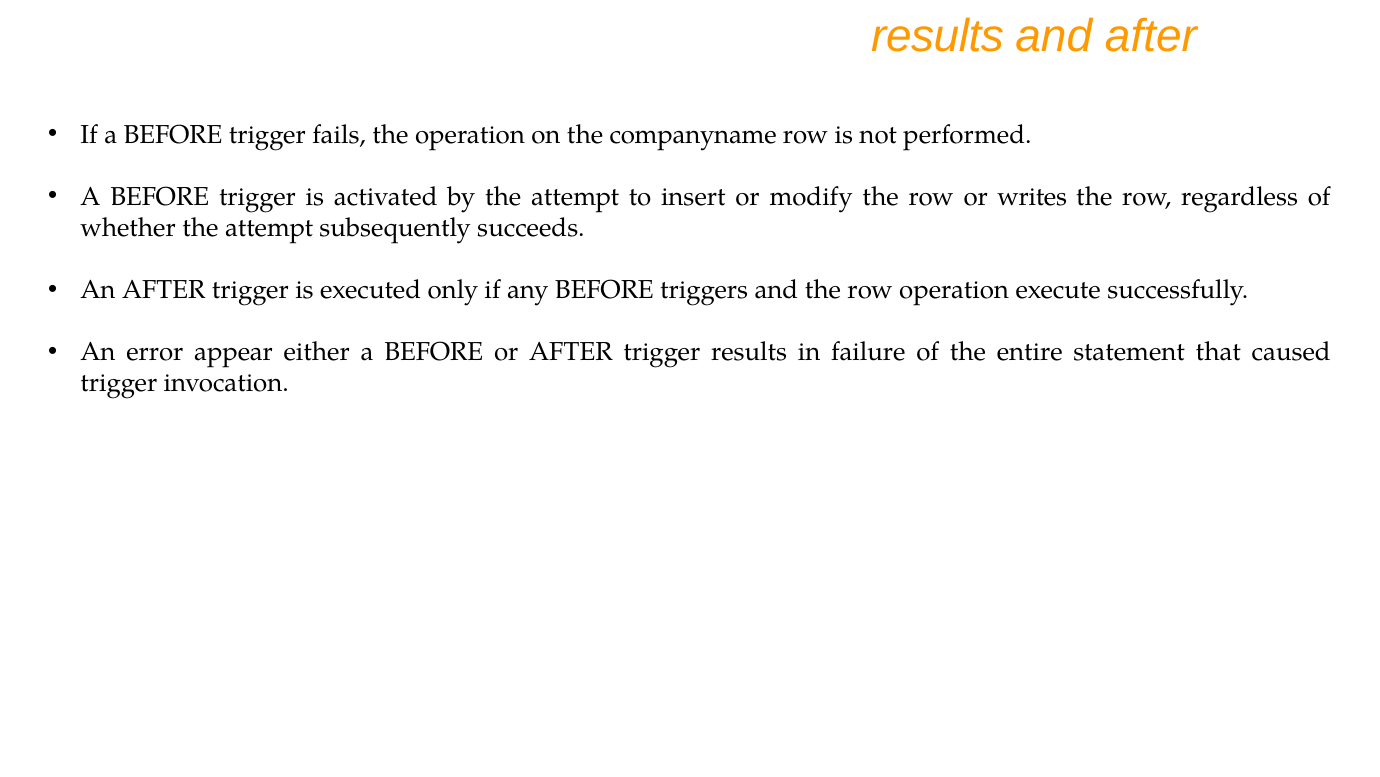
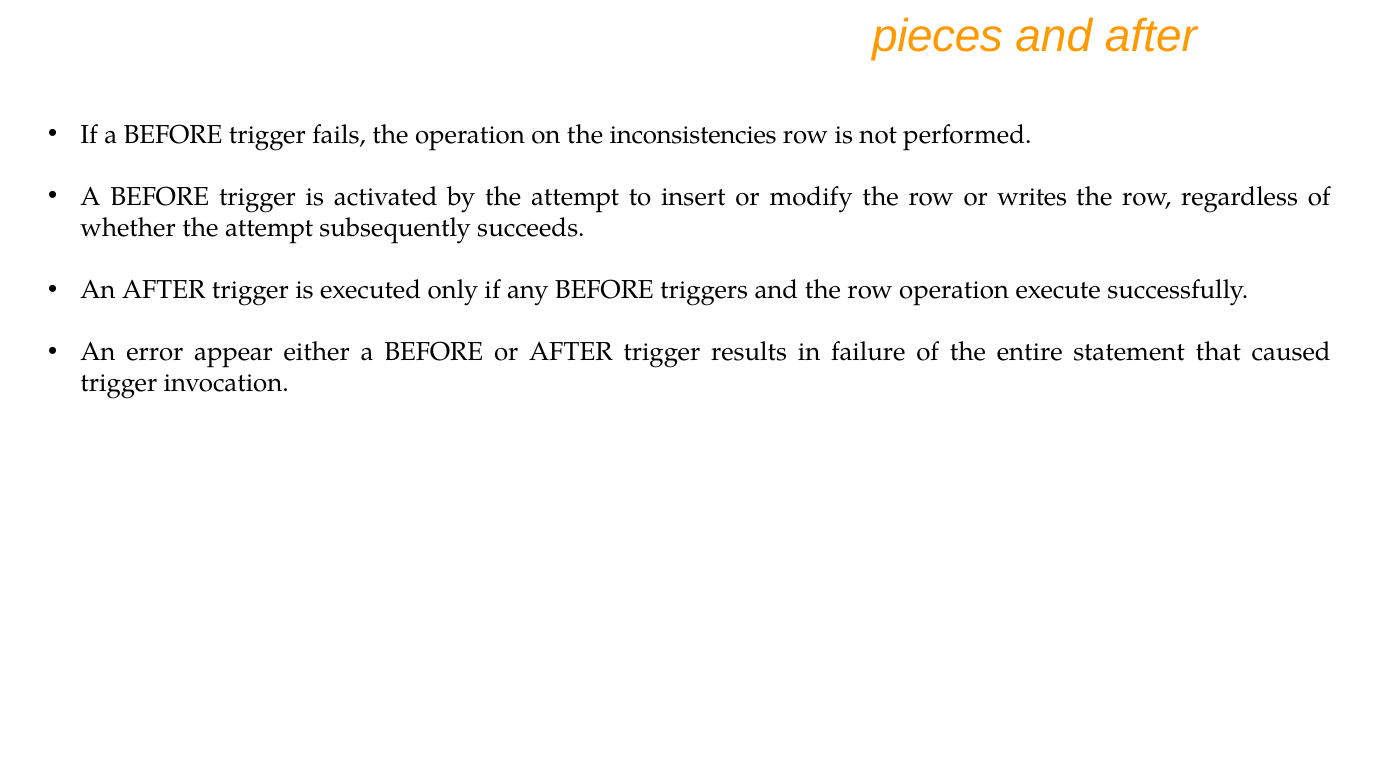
results: results -> pieces (938, 36)
companyname: companyname -> inconsistencies (693, 135)
